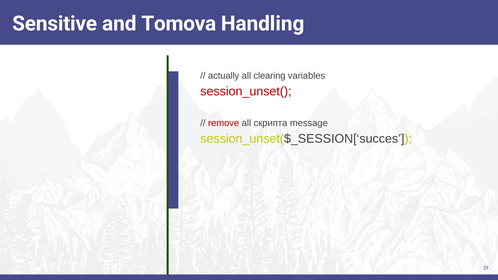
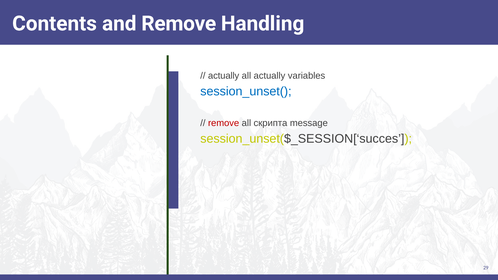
Sensitive: Sensitive -> Contents (55, 24)
and Tomova: Tomova -> Remove (179, 24)
all clearing: clearing -> actually (269, 76)
session_unset( colour: red -> blue (246, 91)
